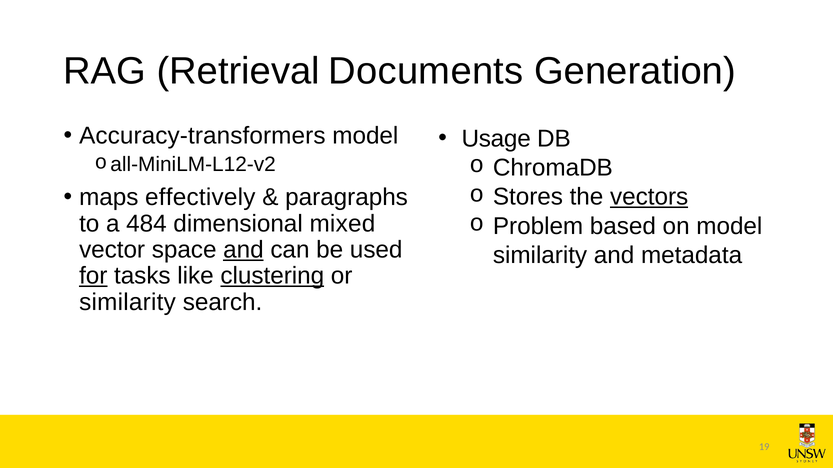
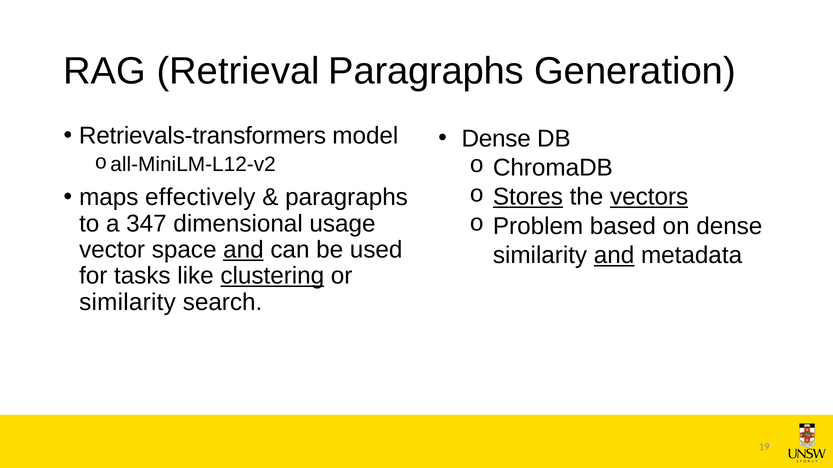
Retrieval Documents: Documents -> Paragraphs (426, 71)
Accuracy-transformers: Accuracy-transformers -> Retrievals-transformers (203, 136)
Usage: Usage -> Dense (496, 139)
Stores underline: none -> present (528, 197)
484: 484 -> 347 (146, 224)
mixed: mixed -> usage (343, 224)
on model: model -> dense (729, 226)
and underline: none -> present (614, 255)
for underline: present -> none (93, 276)
